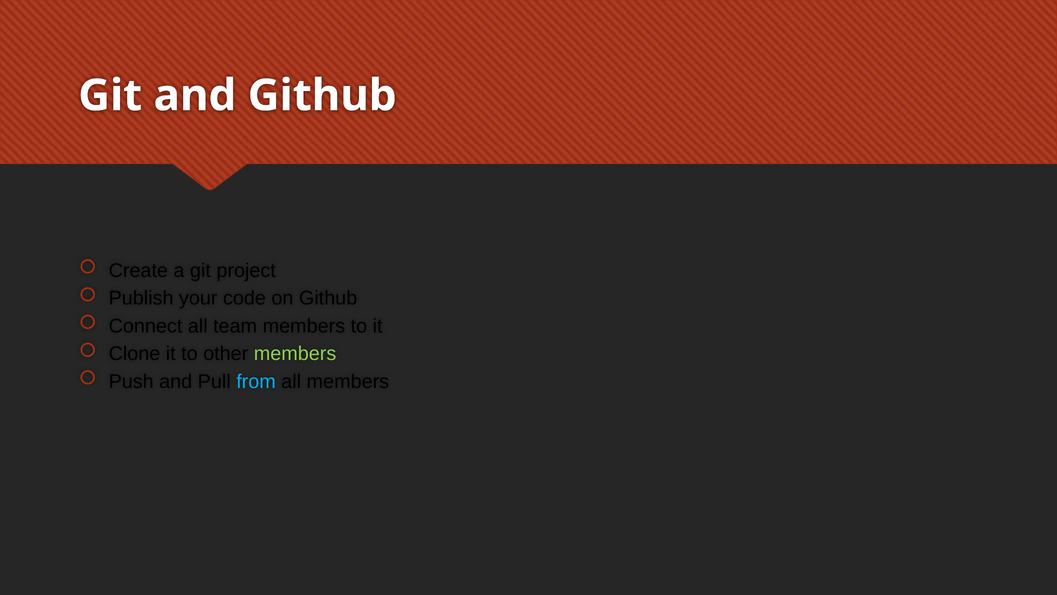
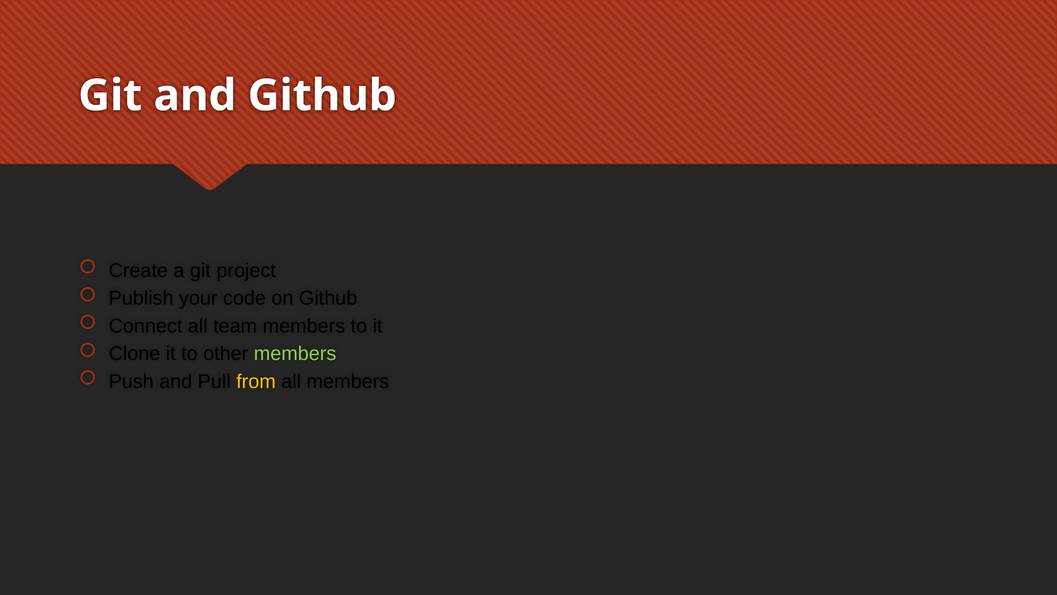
from colour: light blue -> yellow (256, 381)
